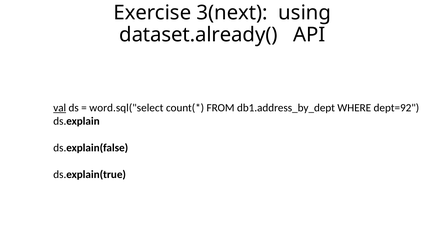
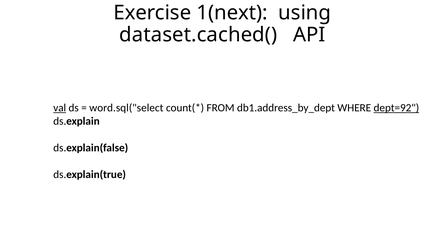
3(next: 3(next -> 1(next (232, 13)
dataset.already(: dataset.already( -> dataset.cached( (198, 35)
dept=92 underline: none -> present (396, 108)
